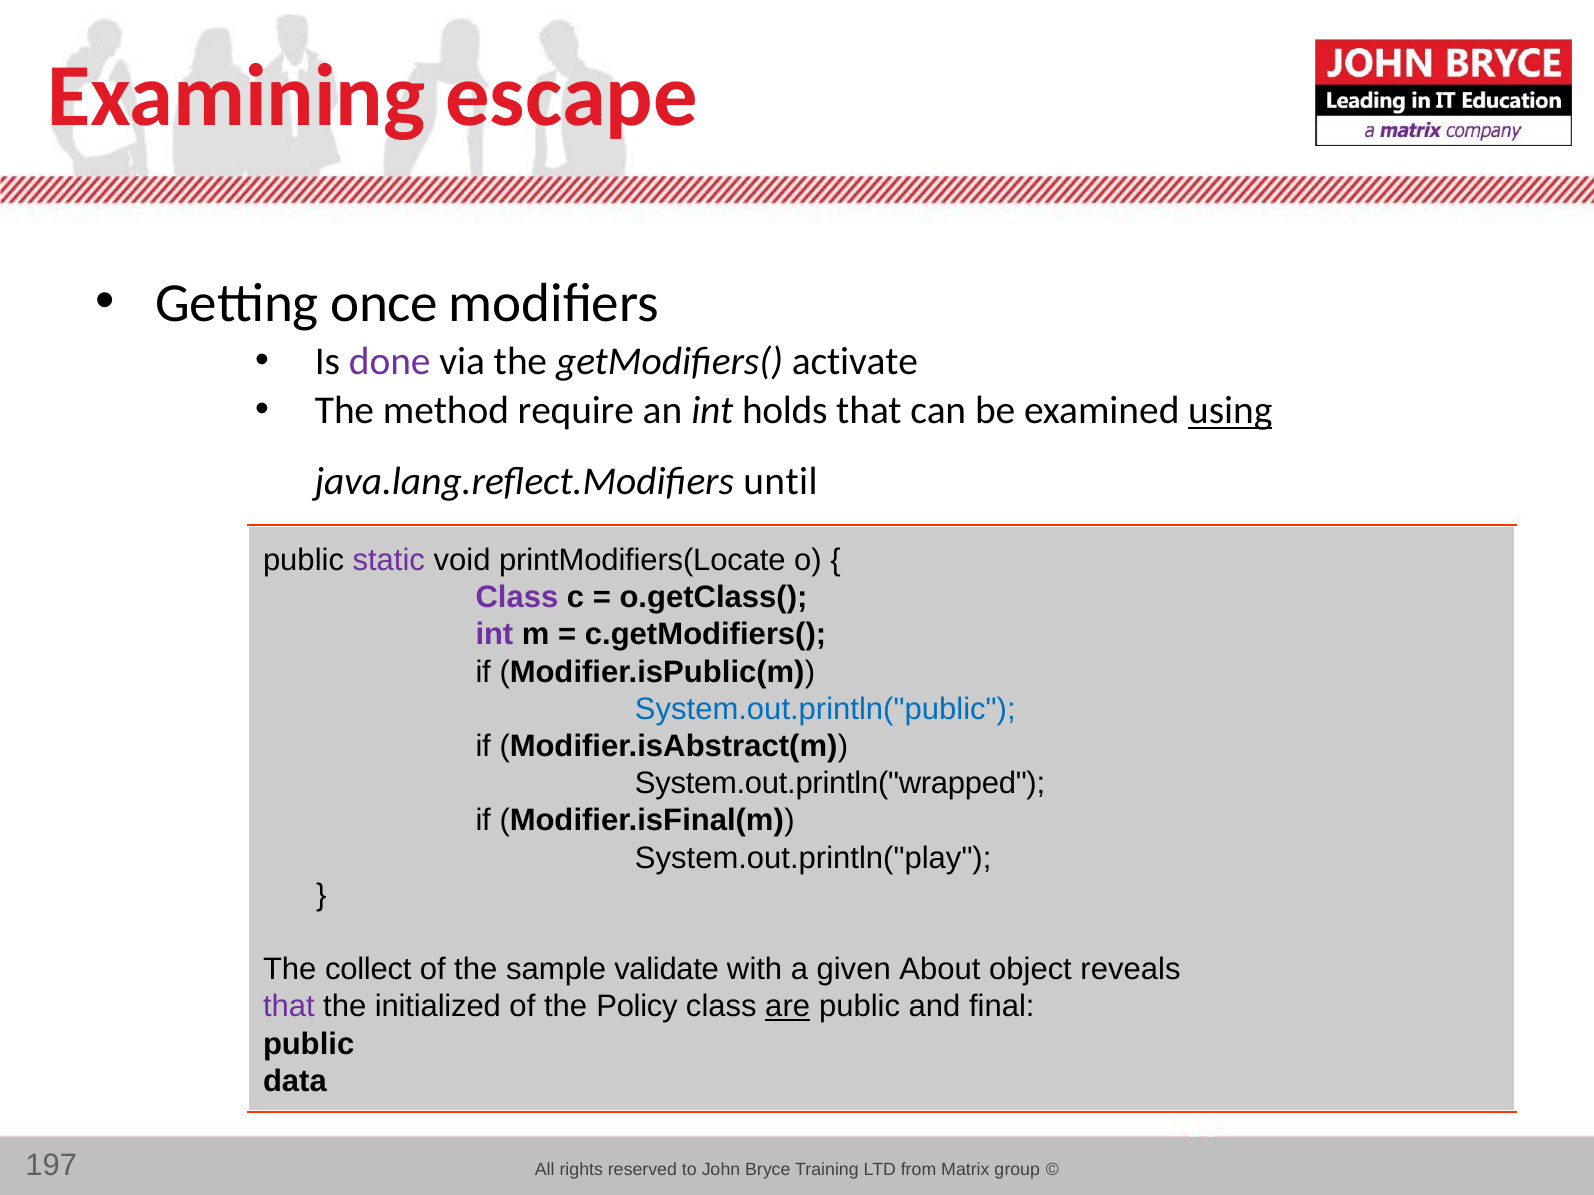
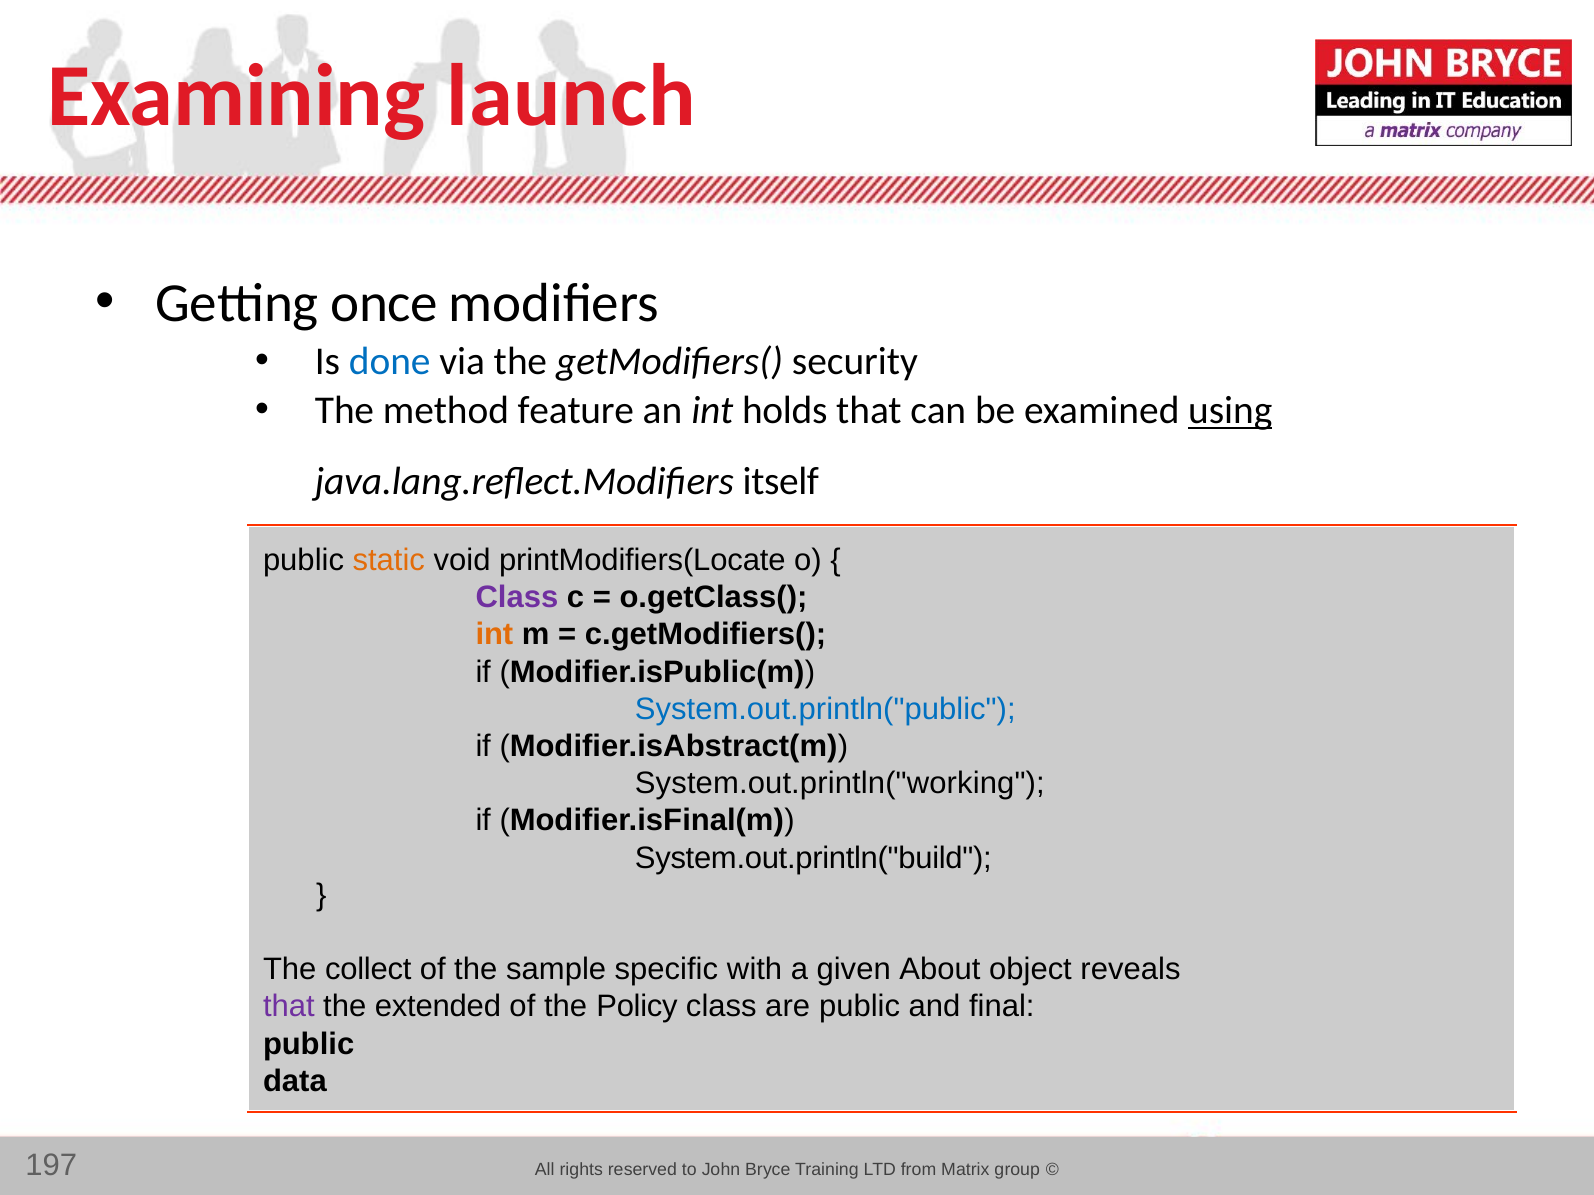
escape: escape -> launch (571, 97)
done colour: purple -> blue (390, 362)
activate: activate -> security (855, 362)
require: require -> feature (576, 411)
until: until -> itself (781, 482)
static colour: purple -> orange (389, 560)
int colour: purple -> orange (494, 635)
System.out.println("wrapped: System.out.println("wrapped -> System.out.println("working (840, 784)
System.out.println("play: System.out.println("play -> System.out.println("build (813, 858)
validate: validate -> specific (666, 970)
initialized: initialized -> extended (438, 1007)
are underline: present -> none (788, 1007)
